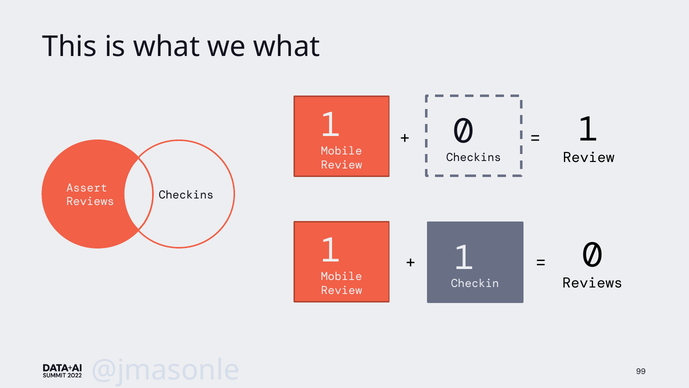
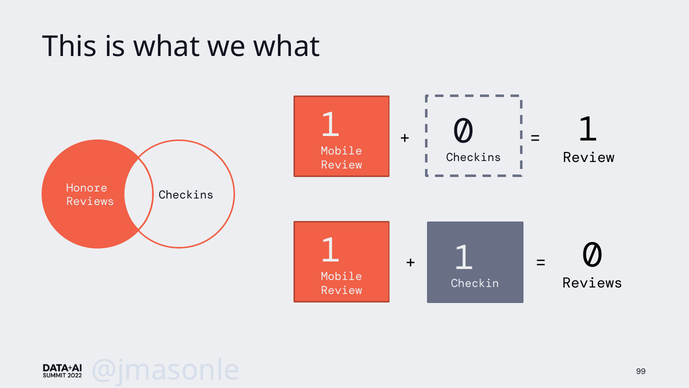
Assert: Assert -> Honore (87, 188)
